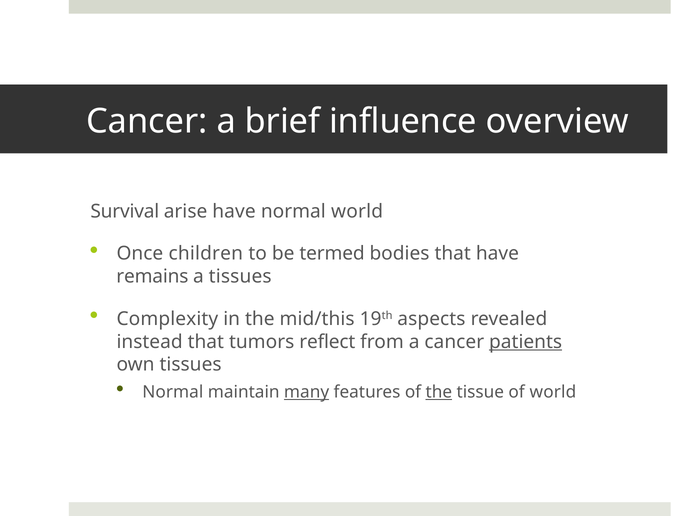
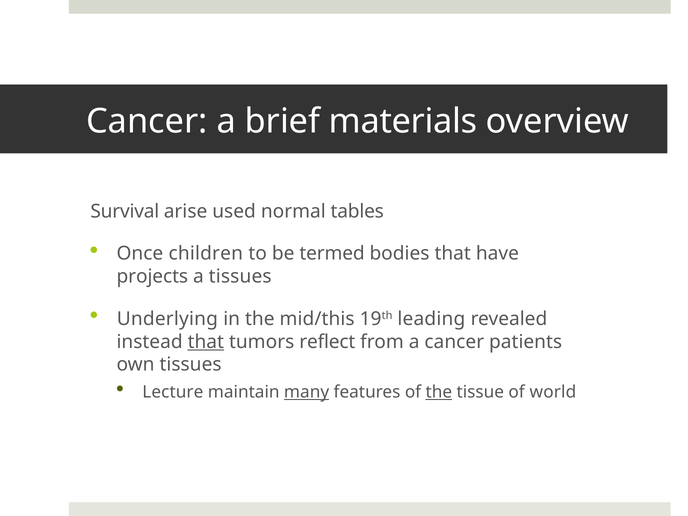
influence: influence -> materials (403, 121)
arise have: have -> used (234, 212)
normal world: world -> tables (357, 212)
remains: remains -> projects (152, 277)
Complexity: Complexity -> Underlying (167, 319)
aspects: aspects -> leading (431, 319)
that underline: none -> present (206, 342)
patients underline: present -> none (526, 342)
Normal: Normal -> Lecture (173, 392)
